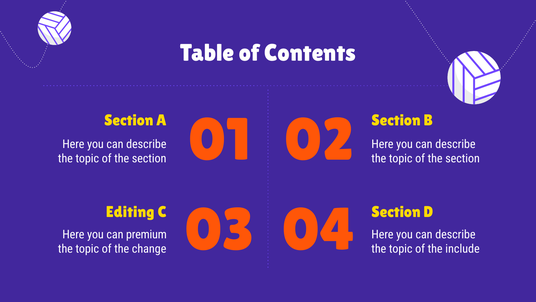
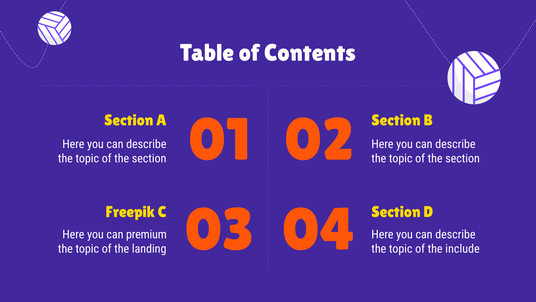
Editing: Editing -> Freepik (130, 211)
change: change -> landing (149, 248)
